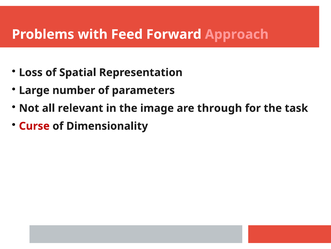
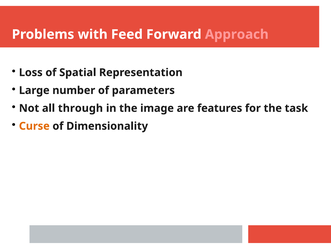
relevant: relevant -> through (80, 108)
through: through -> features (220, 108)
Curse colour: red -> orange (34, 126)
